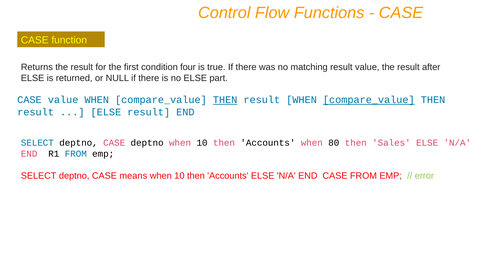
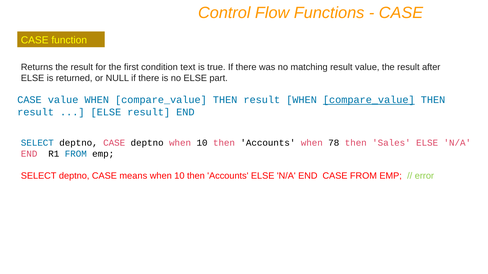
four: four -> text (188, 67)
THEN underline: present -> none (225, 100)
80: 80 -> 78 (334, 143)
